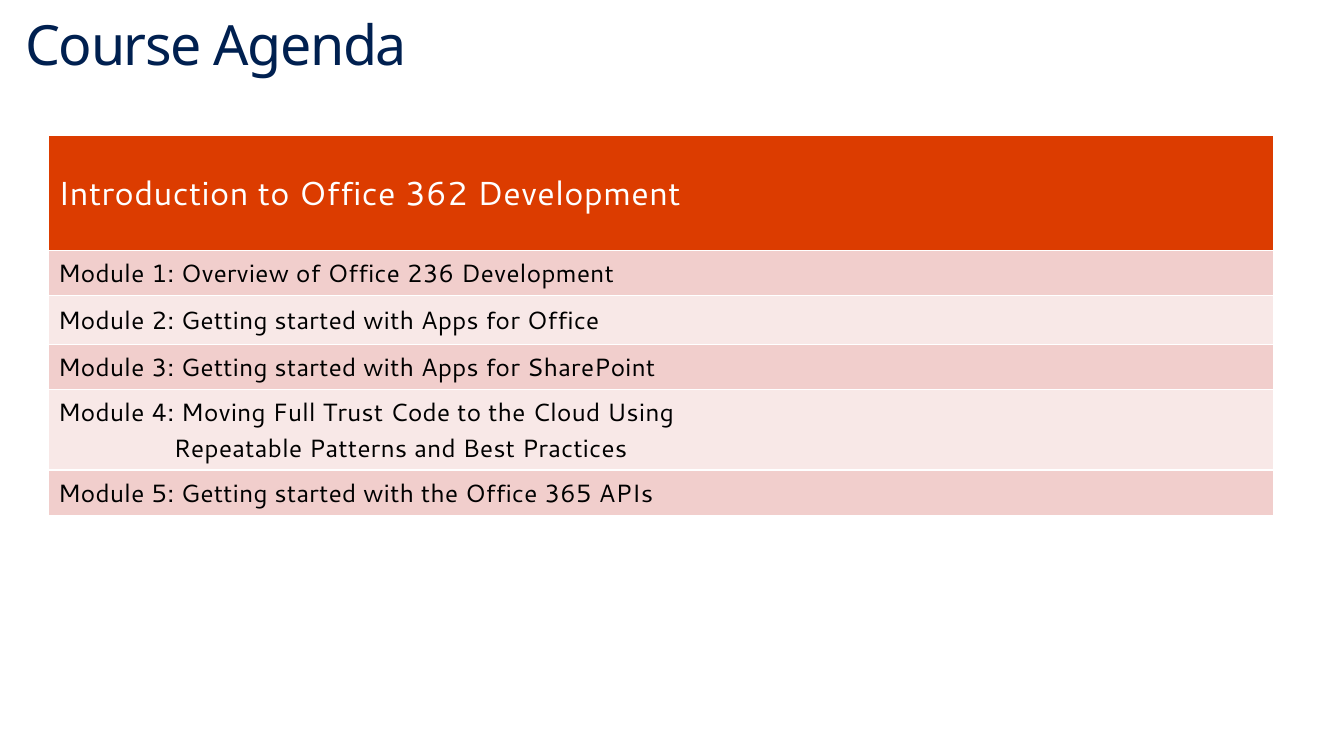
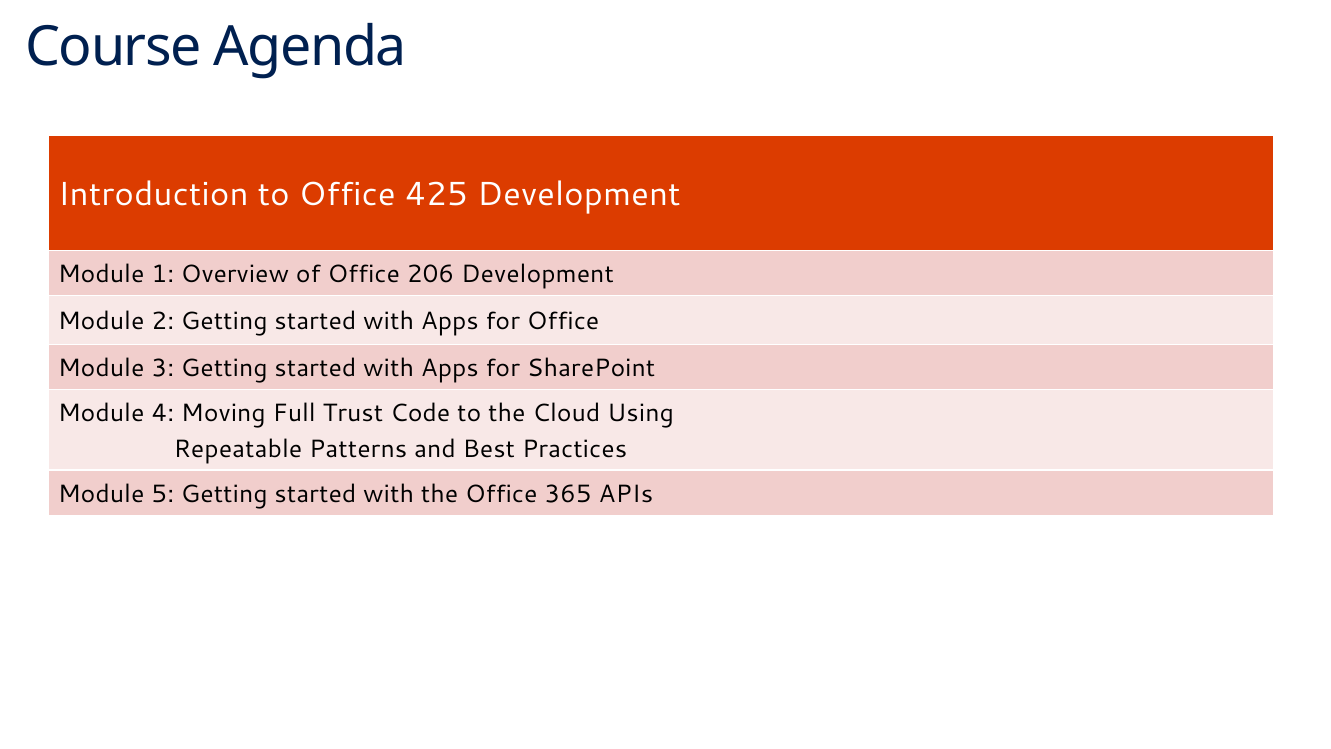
362: 362 -> 425 (436, 195)
236: 236 -> 206 (431, 274)
